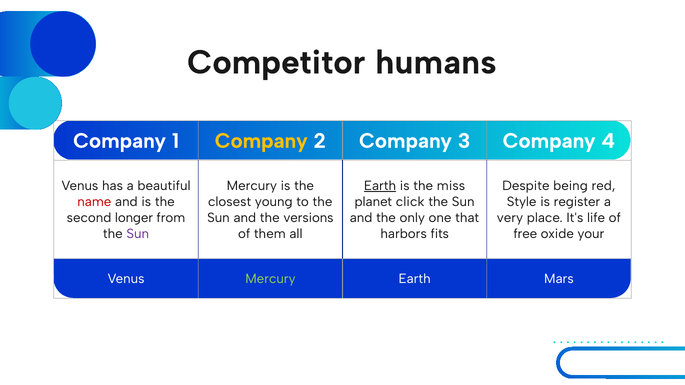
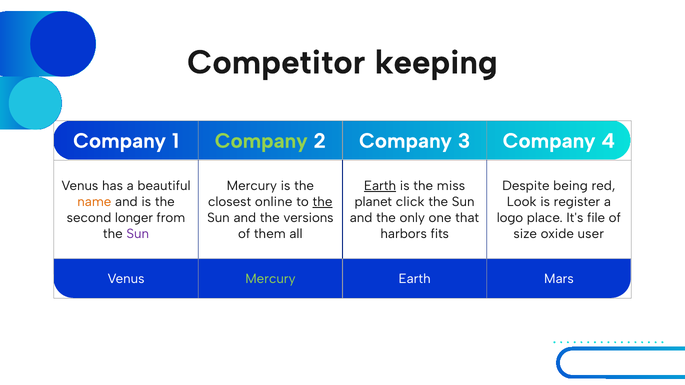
humans: humans -> keeping (436, 62)
Company colour: yellow -> light green (261, 141)
name colour: red -> orange (94, 202)
young: young -> online (274, 202)
the underline: none -> present (323, 202)
Style: Style -> Look (522, 202)
very: very -> logo (510, 218)
life: life -> file (596, 218)
free: free -> size (525, 234)
your: your -> user (591, 234)
